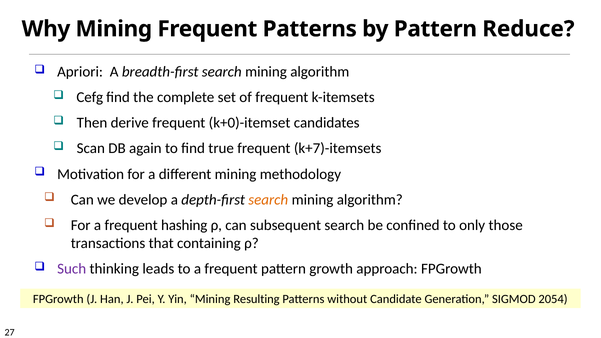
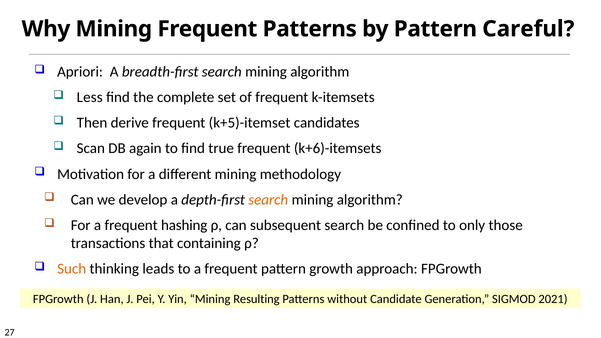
Reduce: Reduce -> Careful (528, 29)
Cefg: Cefg -> Less (90, 97)
k+0)-itemset: k+0)-itemset -> k+5)-itemset (250, 123)
k+7)-itemsets: k+7)-itemsets -> k+6)-itemsets (338, 149)
Such colour: purple -> orange (72, 269)
2054: 2054 -> 2021 (553, 299)
